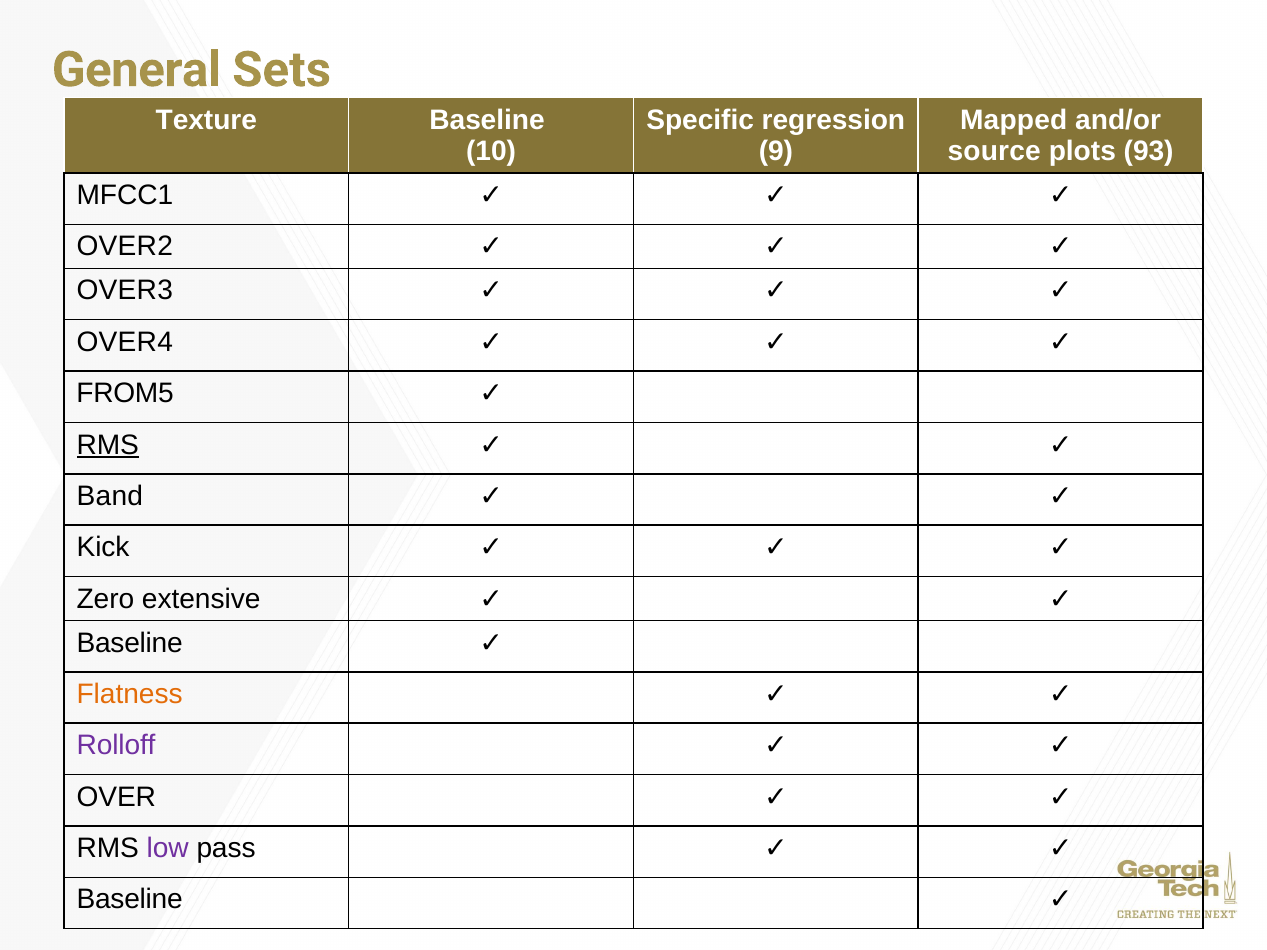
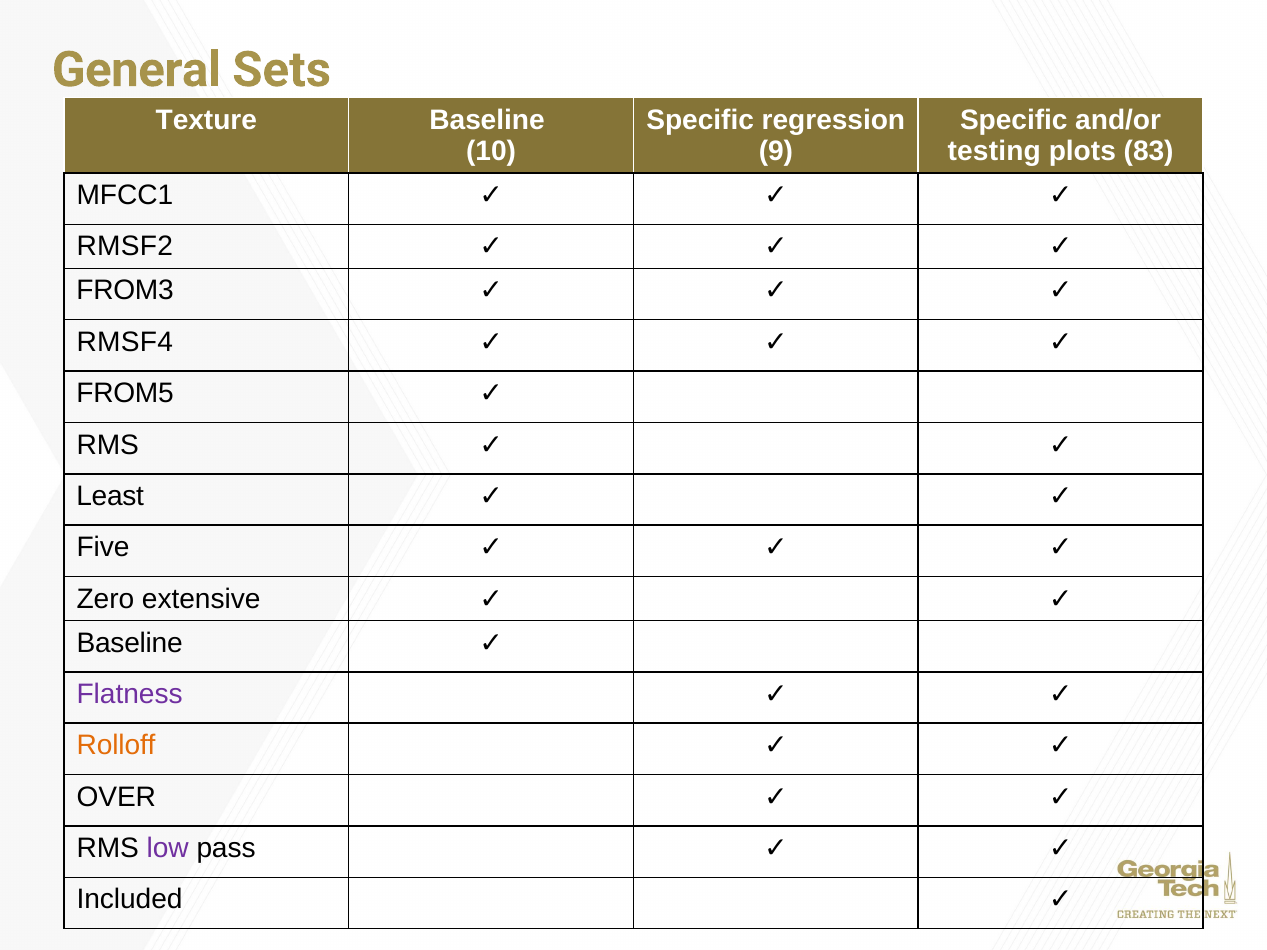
Mapped: Mapped -> Specific (1014, 120)
source: source -> testing (994, 151)
93: 93 -> 83 (1149, 151)
OVER2: OVER2 -> RMSF2 (125, 247)
OVER3: OVER3 -> FROM3 (125, 291)
OVER4: OVER4 -> RMSF4 (125, 342)
RMS underline: present -> none (108, 445)
Band: Band -> Least (110, 496)
Kick: Kick -> Five (103, 548)
Flatness colour: orange -> purple (130, 694)
Rolloff colour: purple -> orange (116, 746)
Baseline: Baseline -> Included (130, 900)
